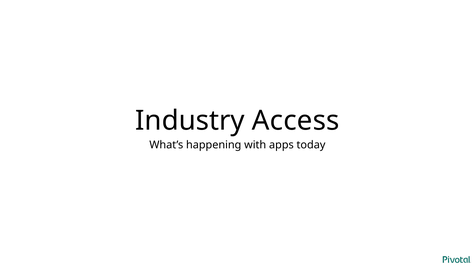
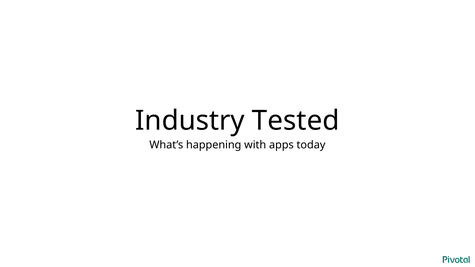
Access: Access -> Tested (296, 121)
